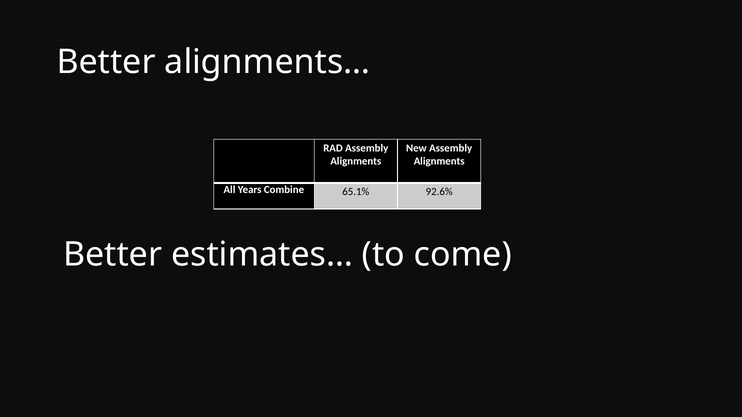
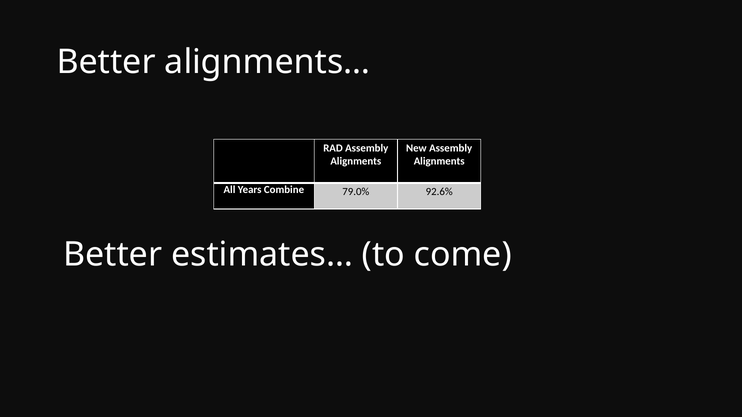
65.1%: 65.1% -> 79.0% (356, 192)
